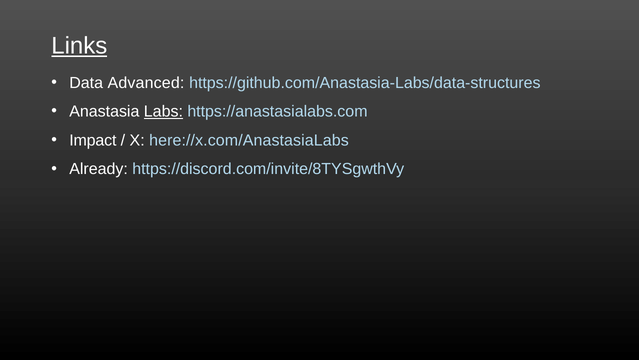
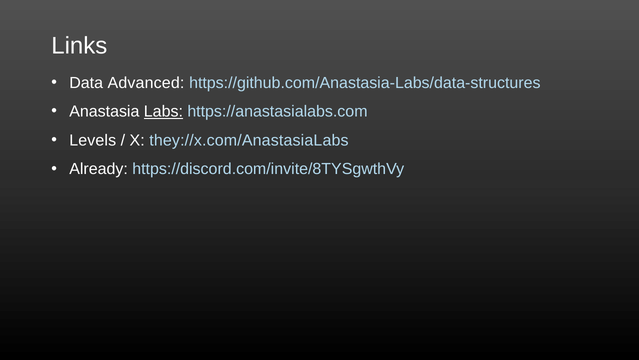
Links underline: present -> none (79, 46)
Impact: Impact -> Levels (93, 140)
here://x.com/AnastasiaLabs: here://x.com/AnastasiaLabs -> they://x.com/AnastasiaLabs (249, 140)
